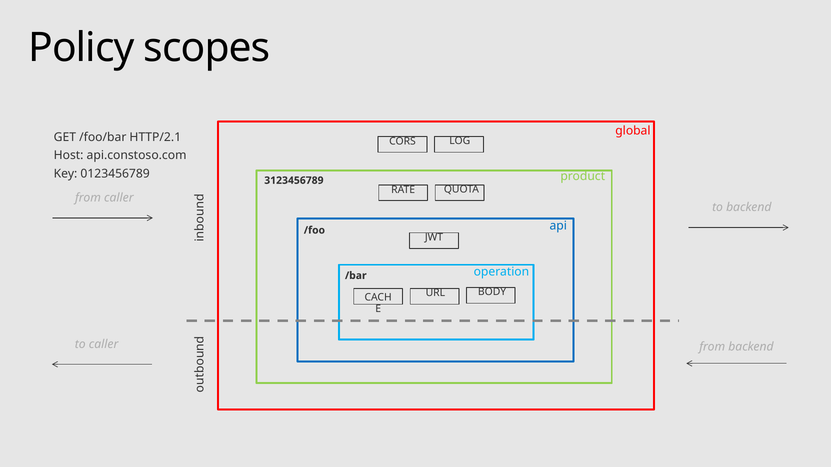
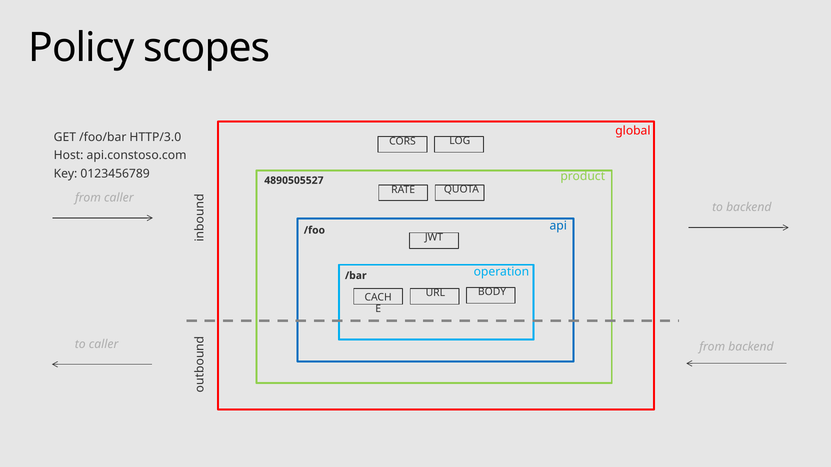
HTTP/2.1: HTTP/2.1 -> HTTP/3.0 (155, 137)
3123456789: 3123456789 -> 4890505527 (294, 181)
